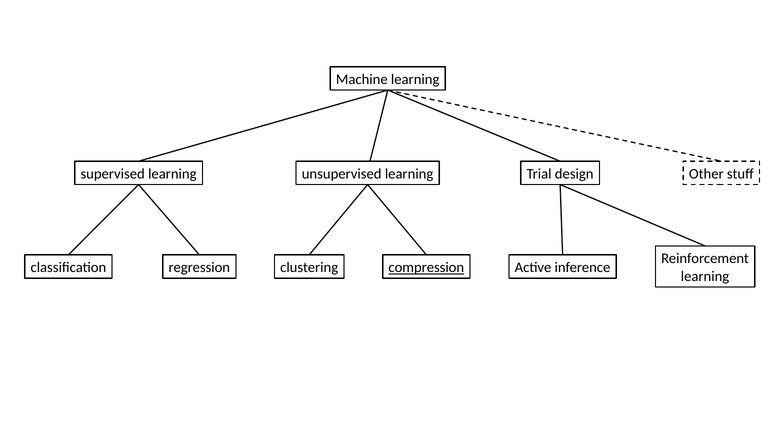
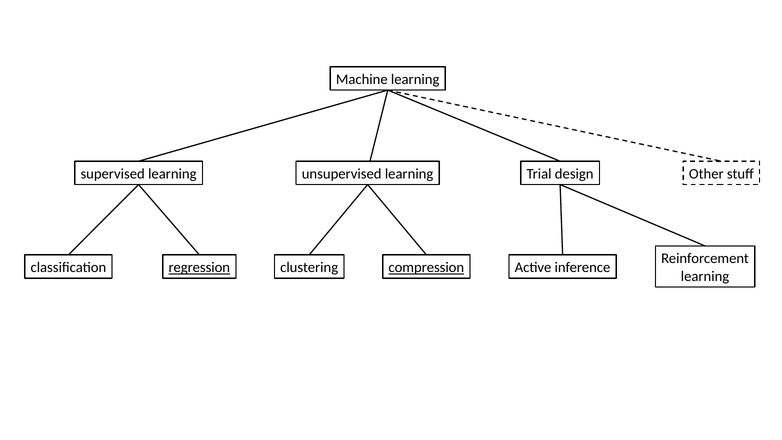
regression underline: none -> present (199, 267)
